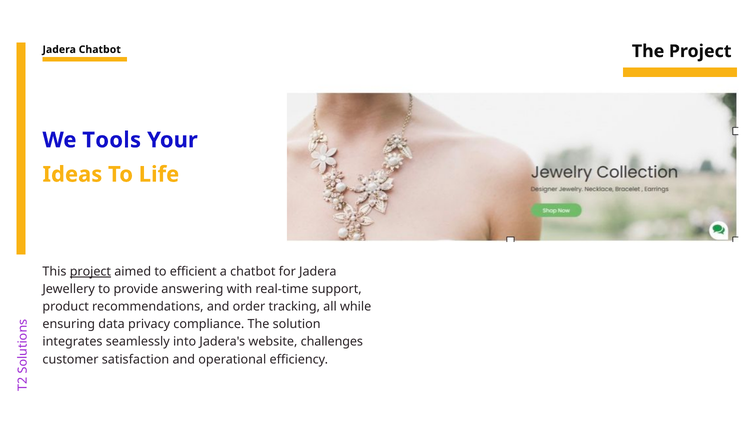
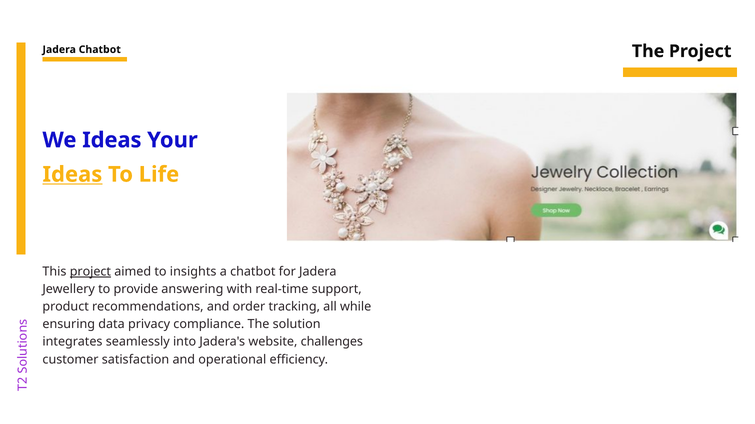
We Tools: Tools -> Ideas (112, 140)
Ideas underline: none -> present (72, 175)
efficient: efficient -> insights (193, 272)
